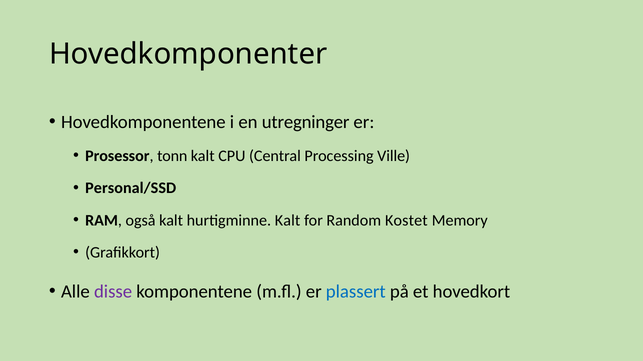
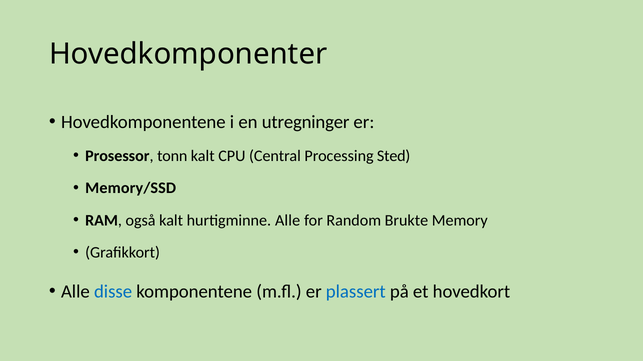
Ville: Ville -> Sted (394, 156)
Personal/SSD: Personal/SSD -> Memory/SSD (131, 189)
hurtigminne Kalt: Kalt -> Alle (288, 221)
Kostet: Kostet -> Brukte (406, 221)
disse colour: purple -> blue (113, 292)
